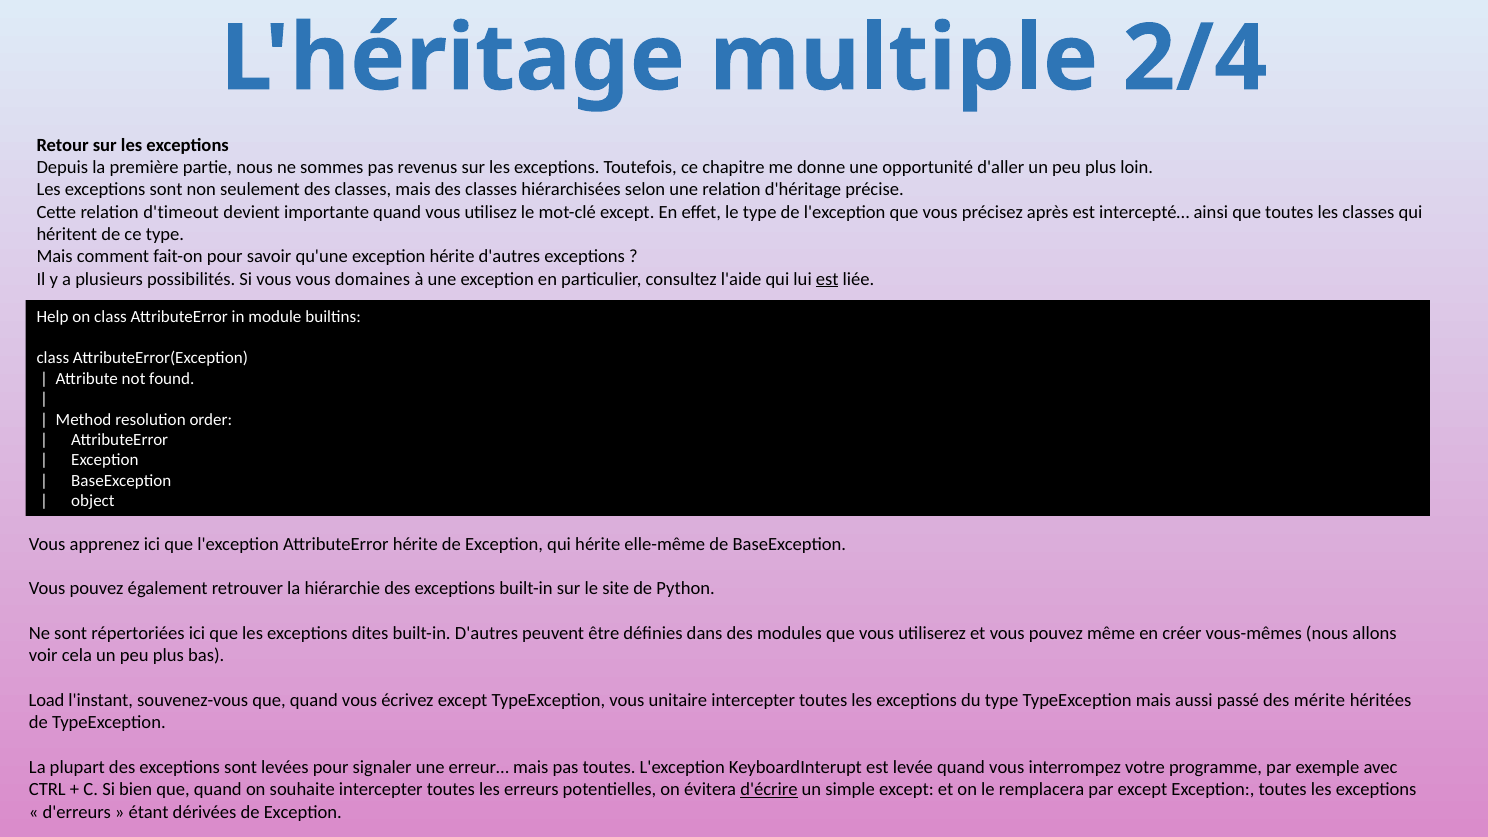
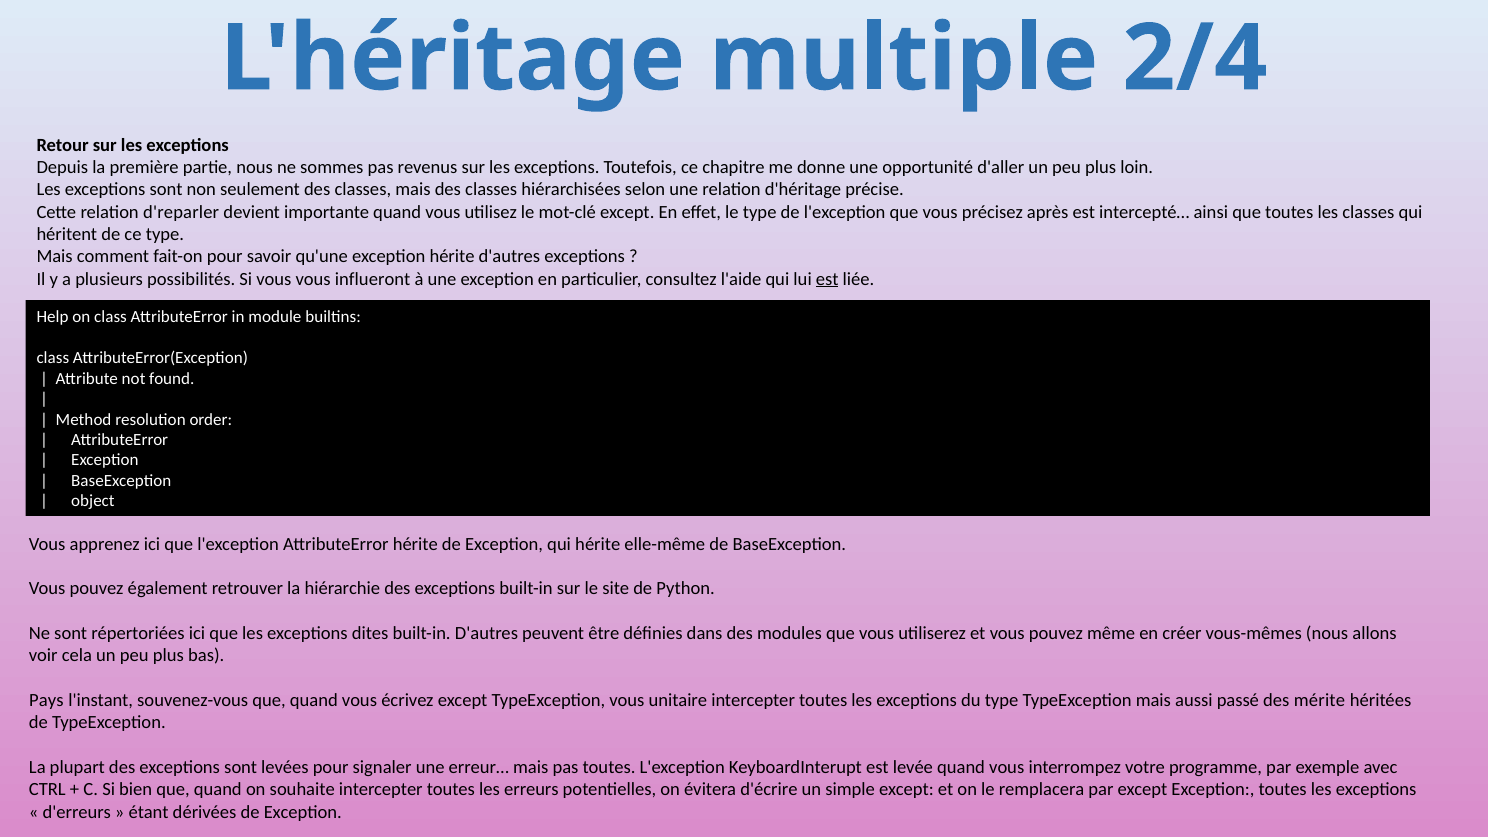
d'timeout: d'timeout -> d'reparler (181, 212)
domaines: domaines -> influeront (373, 279)
Load: Load -> Pays (46, 700)
d'écrire underline: present -> none (769, 790)
